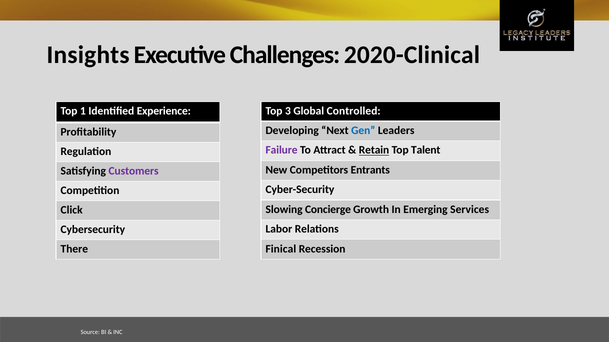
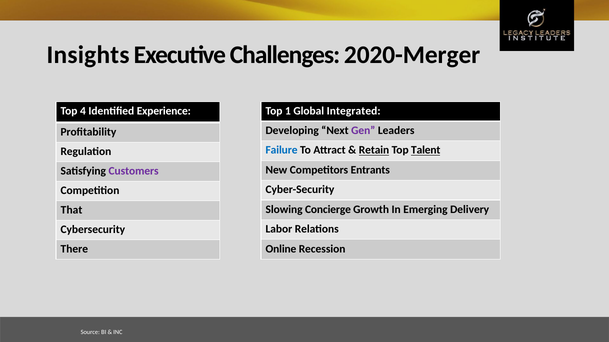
2020-Clinical: 2020-Clinical -> 2020-Merger (412, 55)
1: 1 -> 4 (83, 111)
3: 3 -> 1 (288, 111)
Controlled: Controlled -> Integrated (354, 111)
Gen colour: blue -> purple (363, 131)
Failure colour: purple -> blue (282, 150)
Talent underline: none -> present (426, 150)
Services: Services -> Delivery (470, 210)
Click: Click -> That (72, 210)
Finical: Finical -> Online (281, 249)
